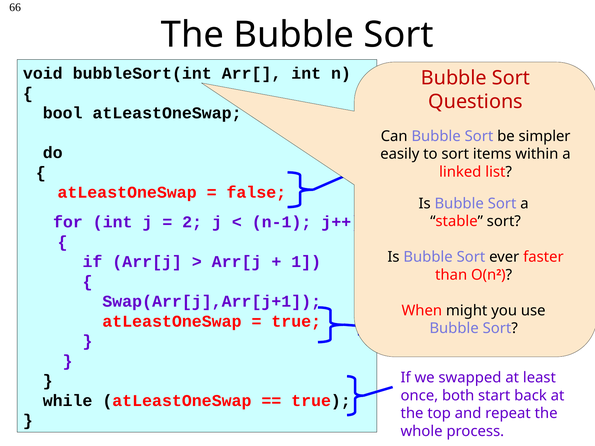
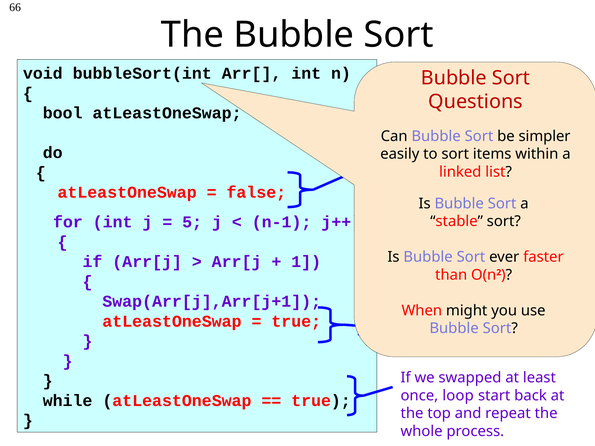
2: 2 -> 5 (192, 222)
both: both -> loop (458, 396)
